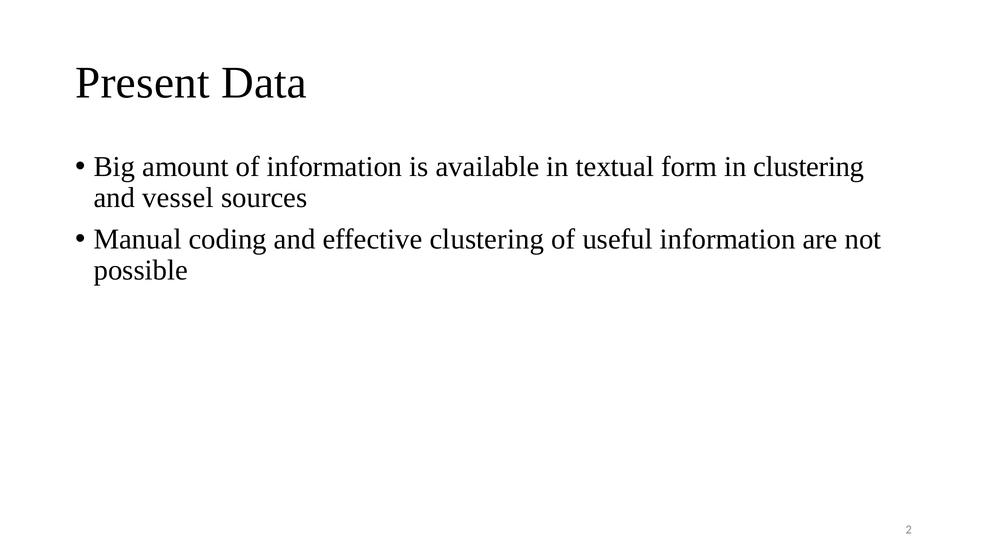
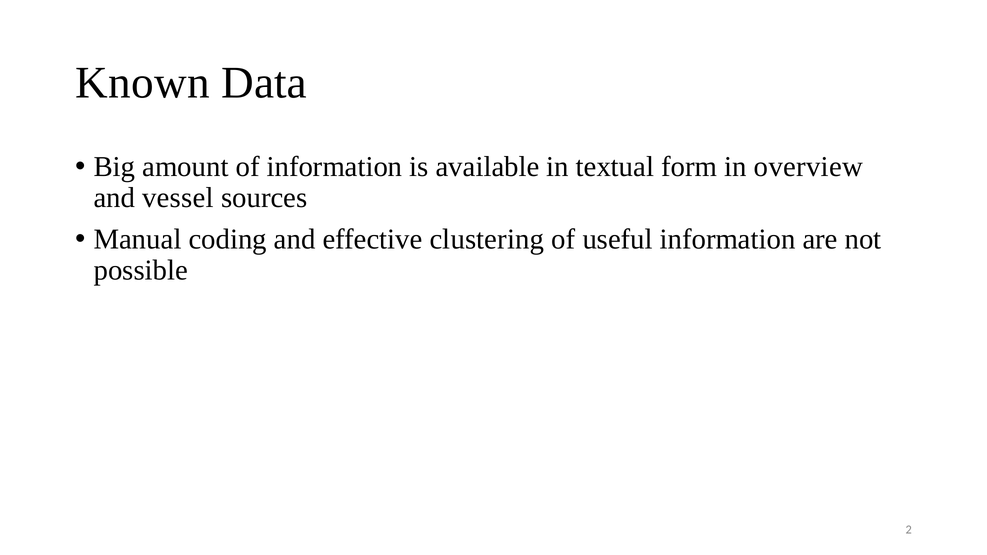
Present: Present -> Known (143, 83)
in clustering: clustering -> overview (809, 167)
